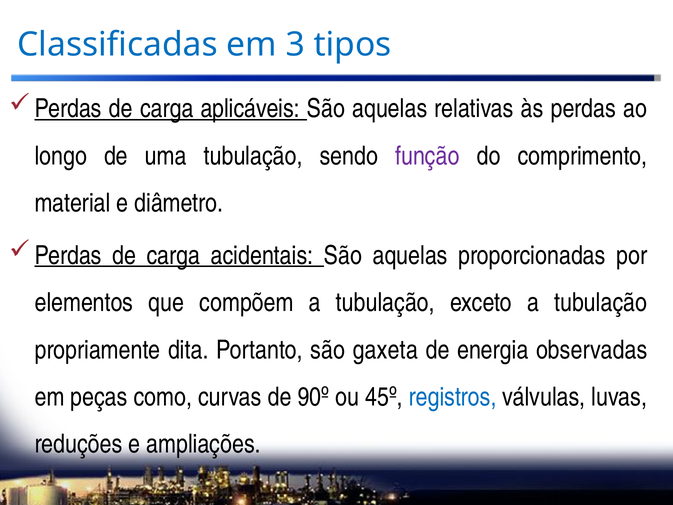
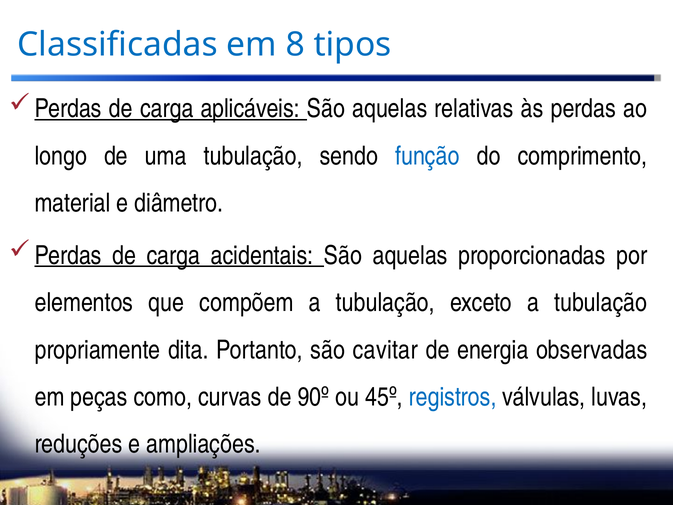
3: 3 -> 8 (295, 44)
função colour: purple -> blue (427, 156)
gaxeta: gaxeta -> cavitar (385, 350)
